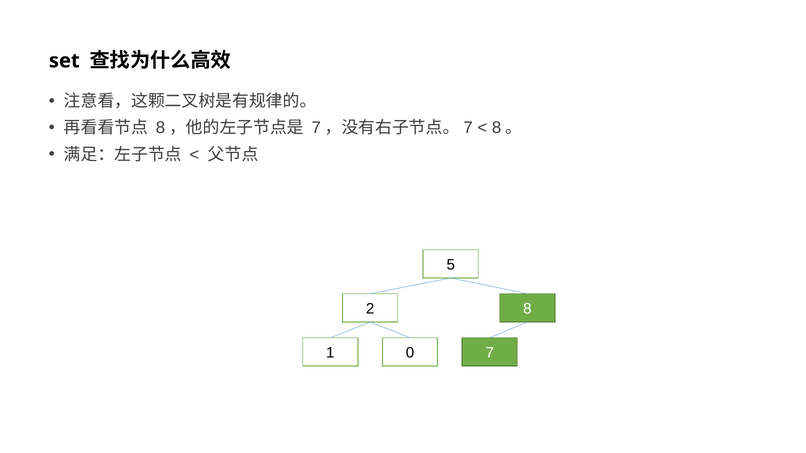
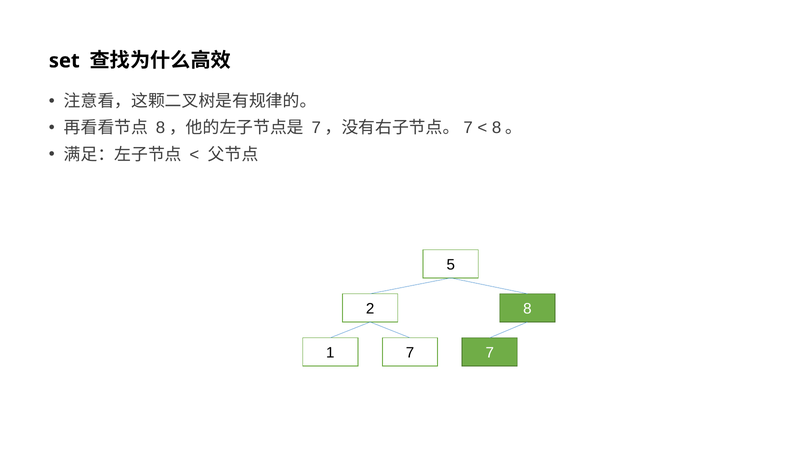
1 0: 0 -> 7 (410, 353)
